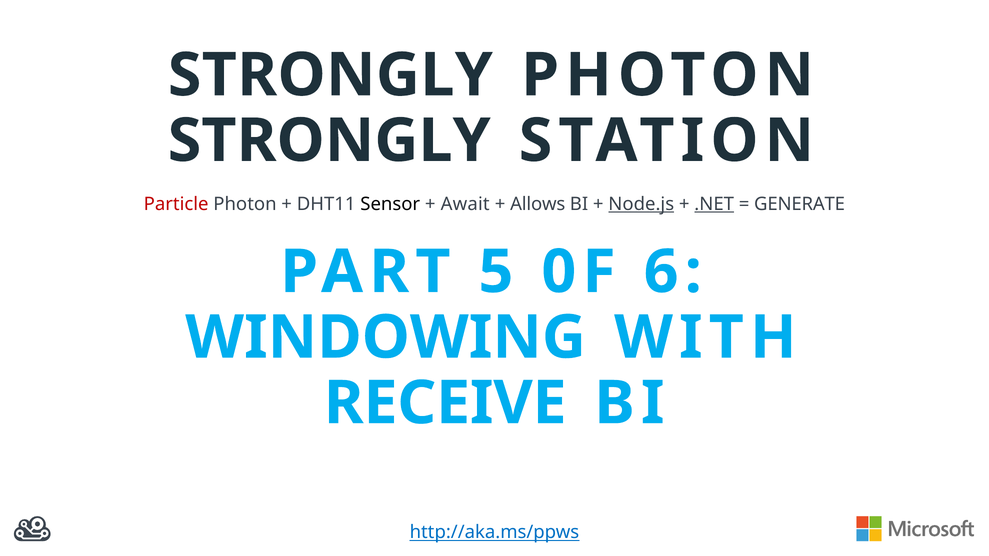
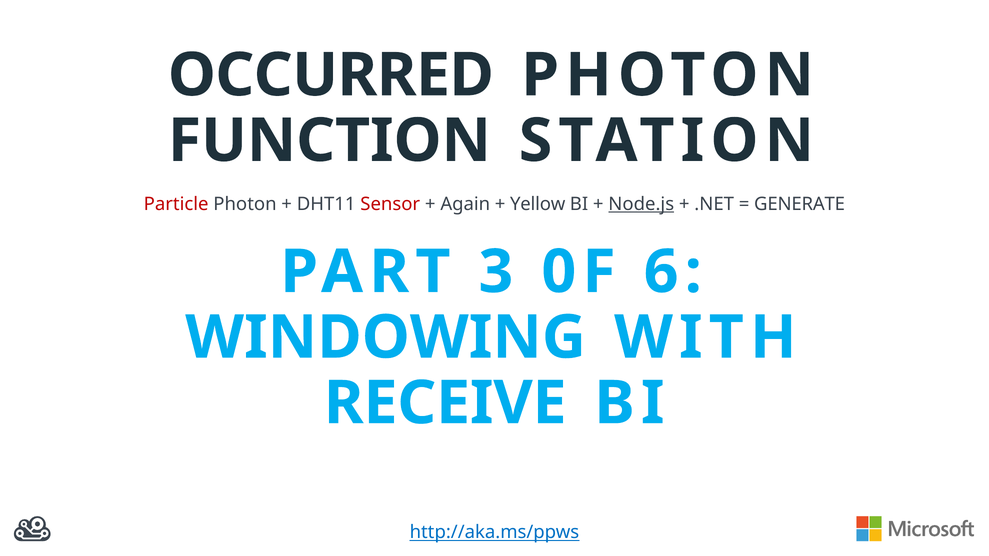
STRONGLY: STRONGLY -> OCCURRED (331, 75)
STRONGLY: STRONGLY -> FUNCTION (329, 141)
Sensor colour: black -> red (390, 204)
Await: Await -> Again (465, 204)
Allows: Allows -> Yellow (538, 204)
.NET underline: present -> none (714, 204)
5: 5 -> 3 (496, 272)
